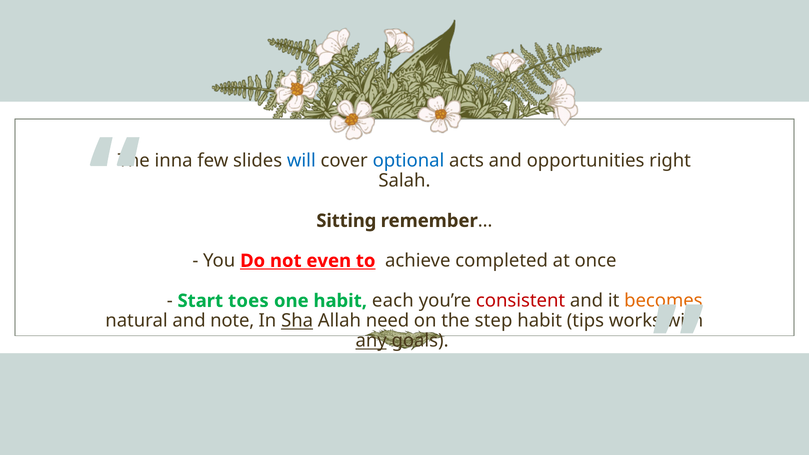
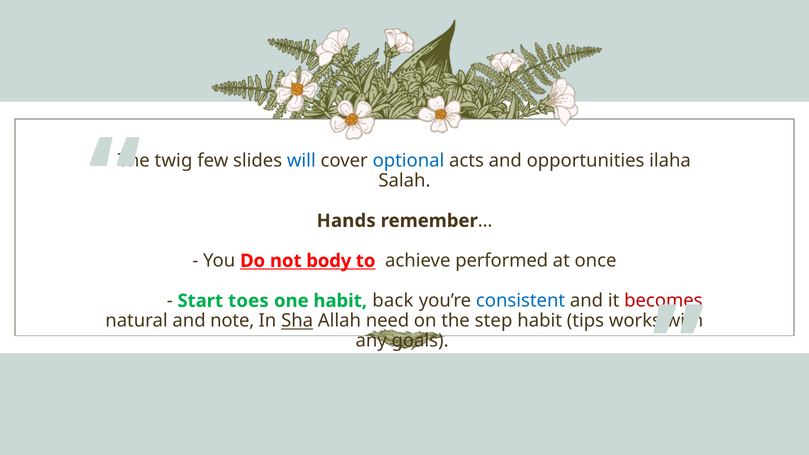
inna: inna -> twig (174, 161)
right: right -> ilaha (670, 161)
Sitting: Sitting -> Hands (346, 221)
even: even -> body (329, 261)
completed: completed -> performed (502, 261)
each: each -> back (393, 301)
consistent colour: red -> blue (521, 301)
becomes colour: orange -> red (663, 301)
any underline: present -> none (371, 341)
